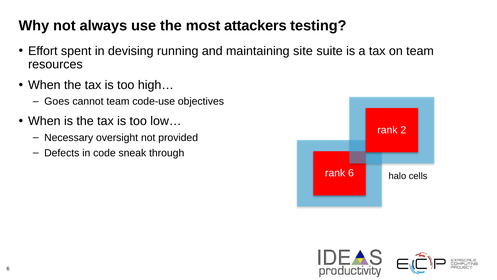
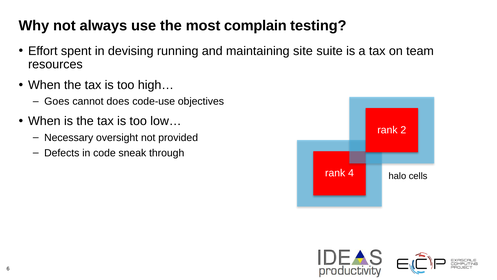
attackers: attackers -> complain (255, 26)
cannot team: team -> does (118, 101)
rank 6: 6 -> 4 (351, 173)
